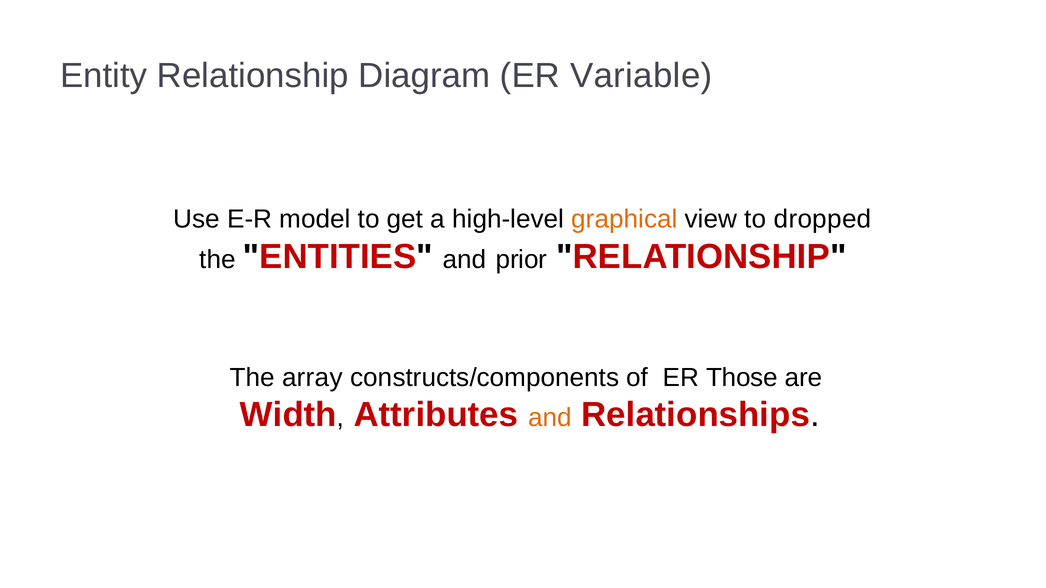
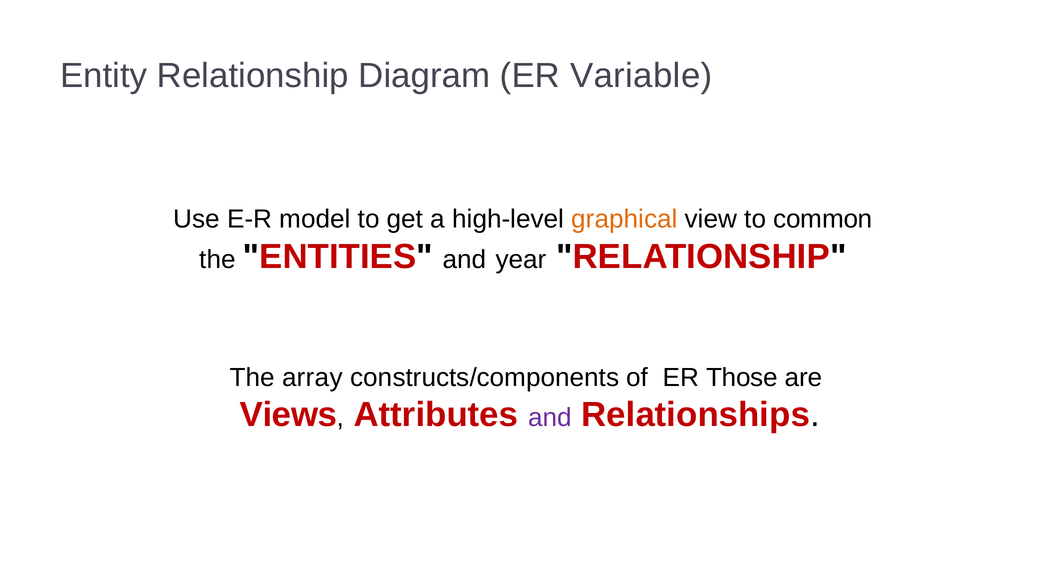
dropped: dropped -> common (823, 219)
prior: prior -> year (521, 260)
Width: Width -> Views (288, 415)
and colour: orange -> purple (550, 418)
